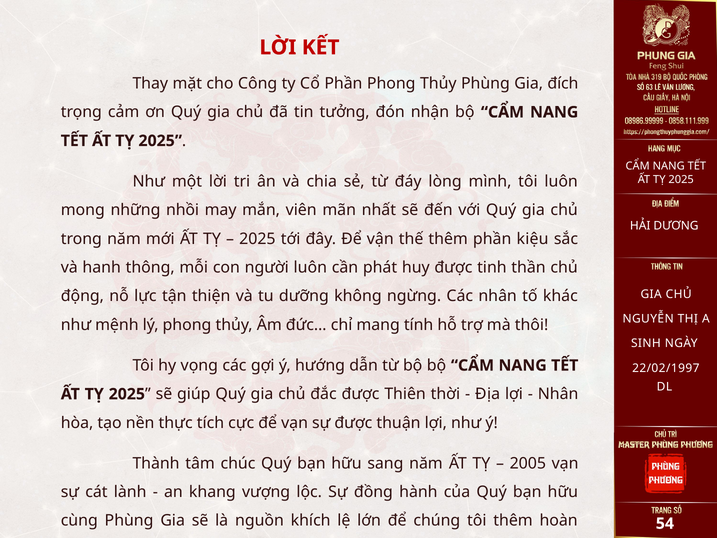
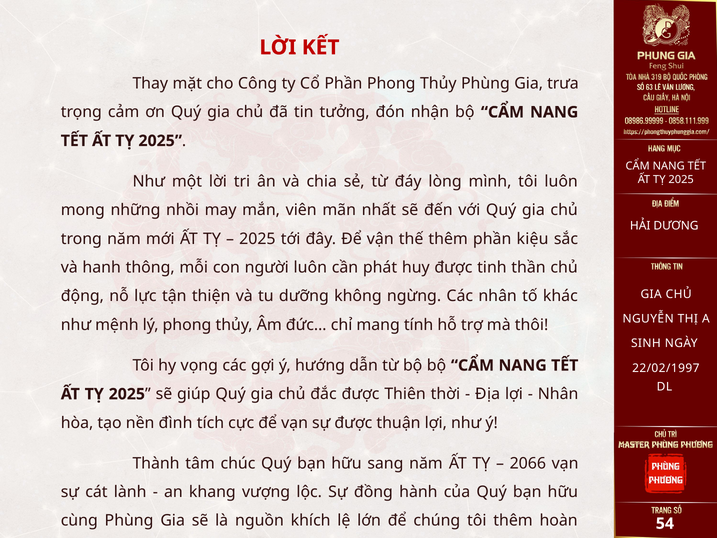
đích: đích -> trưa (563, 83)
thực: thực -> đình (176, 423)
2005: 2005 -> 2066 (528, 463)
